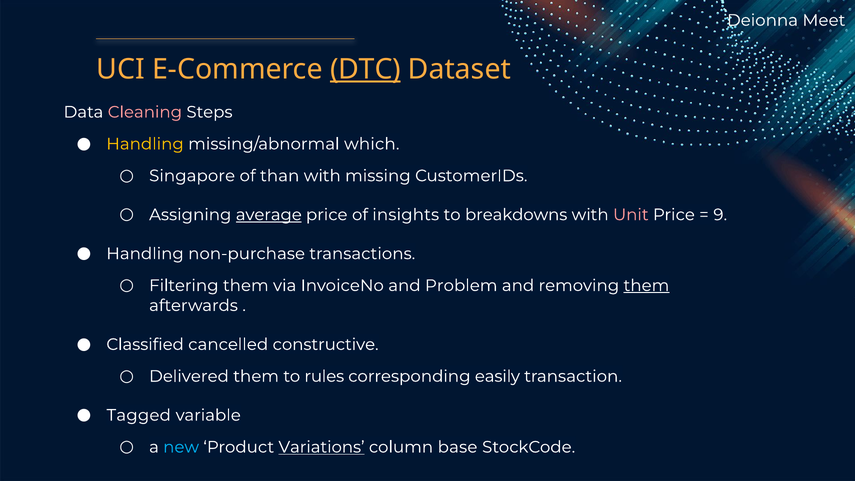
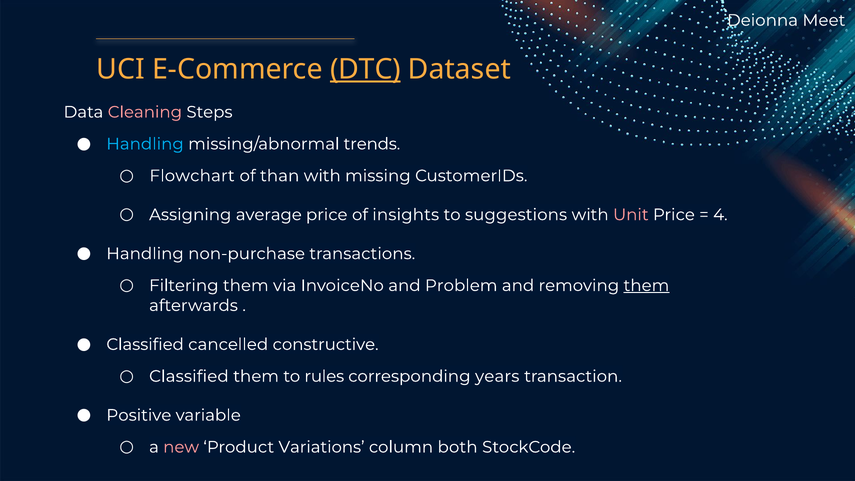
Handling colour: yellow -> light blue (145, 144)
which: which -> trends (372, 144)
Singapore: Singapore -> Flowchart (192, 176)
average underline: present -> none (269, 215)
breakdowns: breakdowns -> suggestions (516, 215)
9: 9 -> 4 (720, 215)
Delivered: Delivered -> Classified (189, 376)
easily: easily -> years (497, 376)
Tagged: Tagged -> Positive (139, 415)
new colour: light blue -> pink (181, 447)
Variations underline: present -> none (322, 447)
base: base -> both (458, 447)
